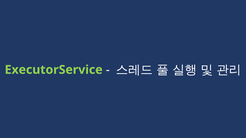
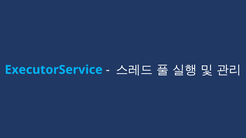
ExecutorService colour: light green -> light blue (54, 70)
